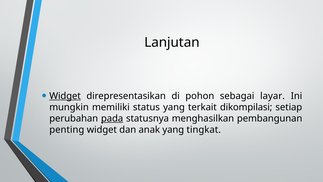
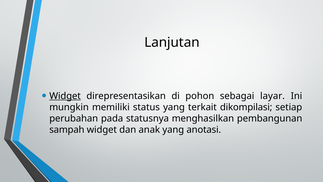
pada underline: present -> none (112, 118)
penting: penting -> sampah (67, 130)
tingkat: tingkat -> anotasi (204, 130)
